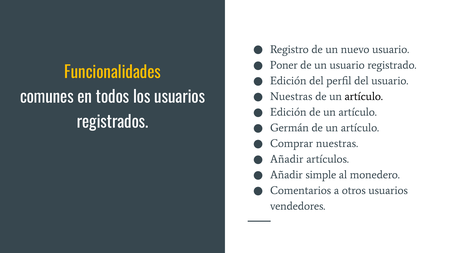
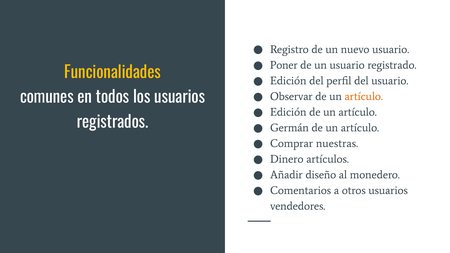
Nuestras: Nuestras -> Observar (291, 96)
artículo colour: black -> orange (364, 96)
Añadir: Añadir -> Dinero (287, 159)
simple: simple -> diseño (321, 175)
